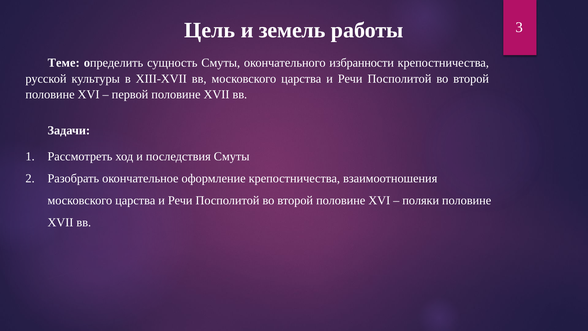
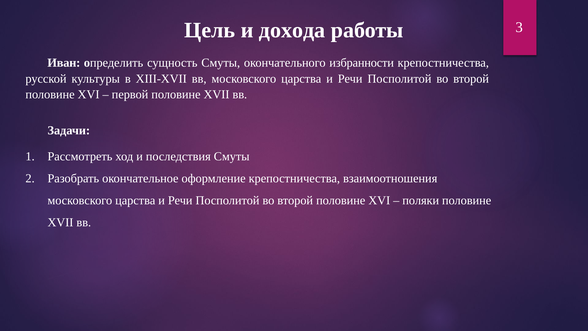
земель: земель -> дохода (292, 30)
Теме: Теме -> Иван (64, 63)
